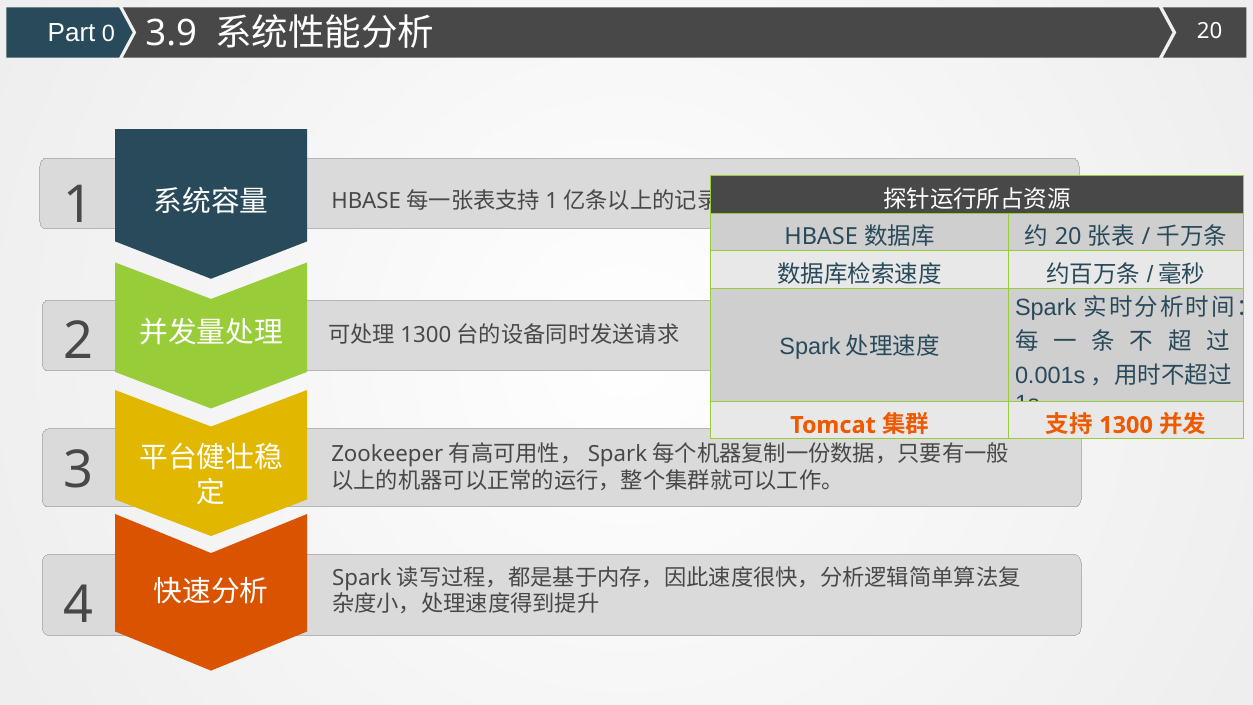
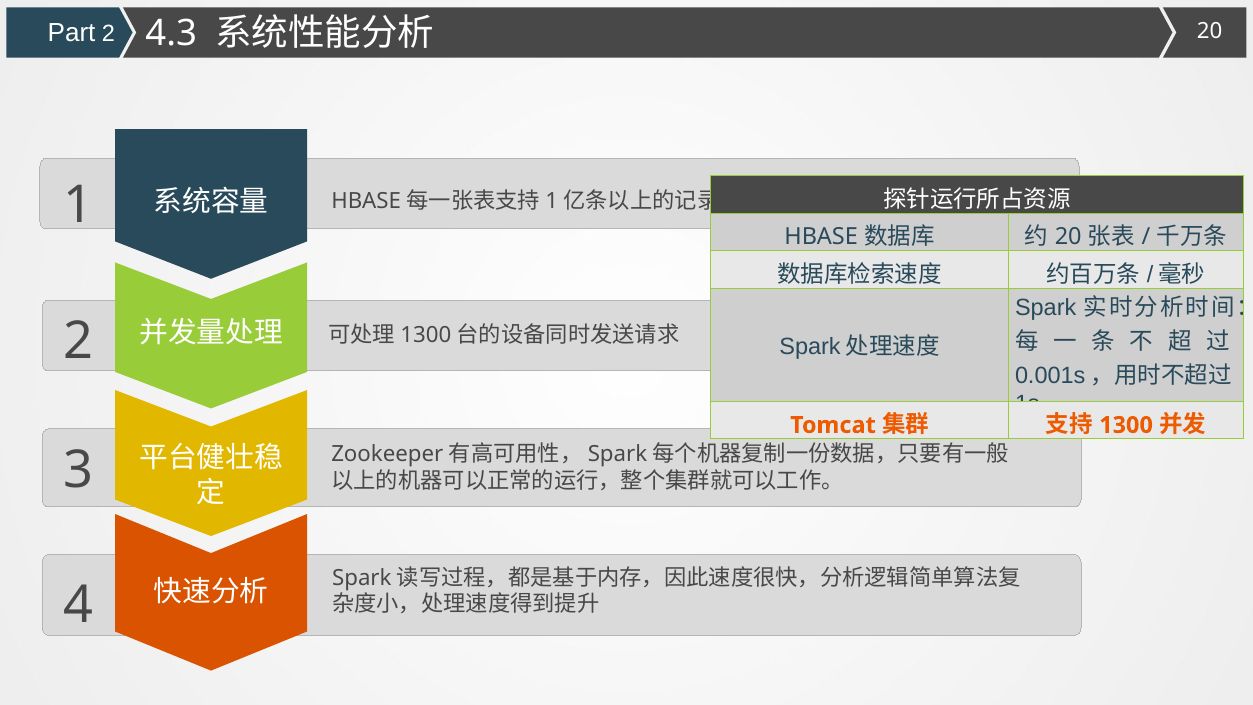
Part 0: 0 -> 2 (108, 34)
3.9: 3.9 -> 4.3 (171, 34)
